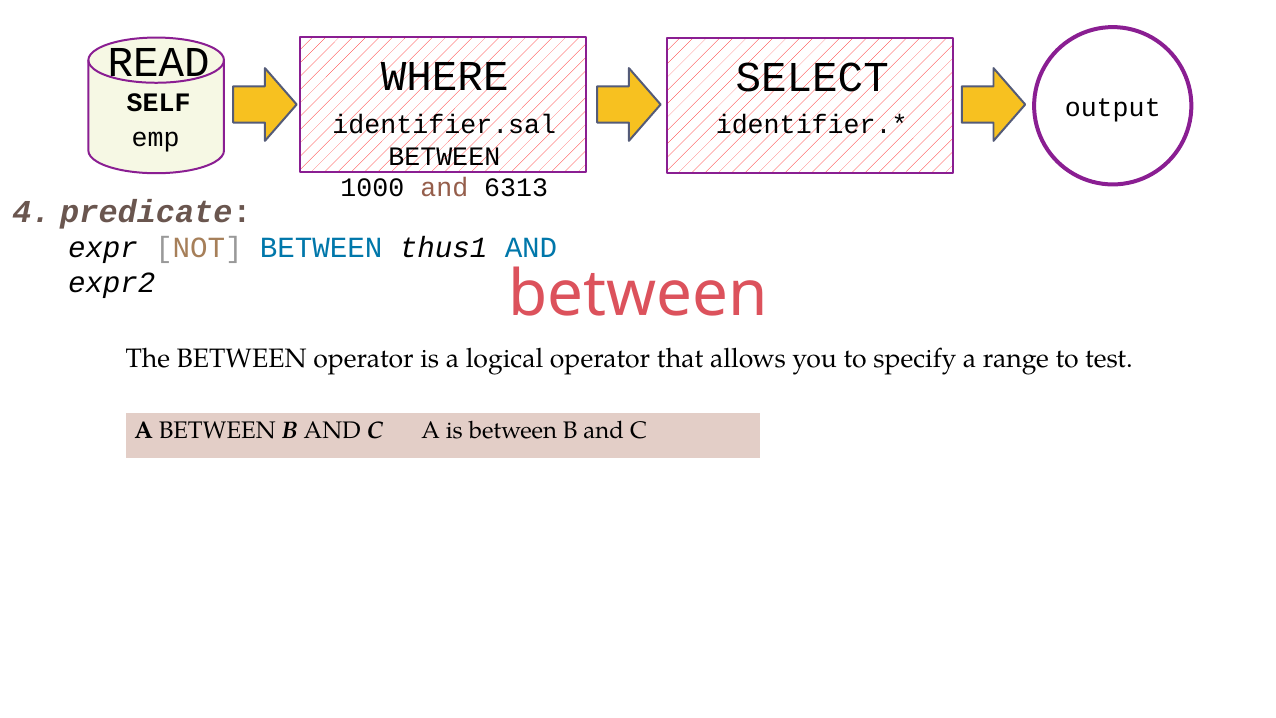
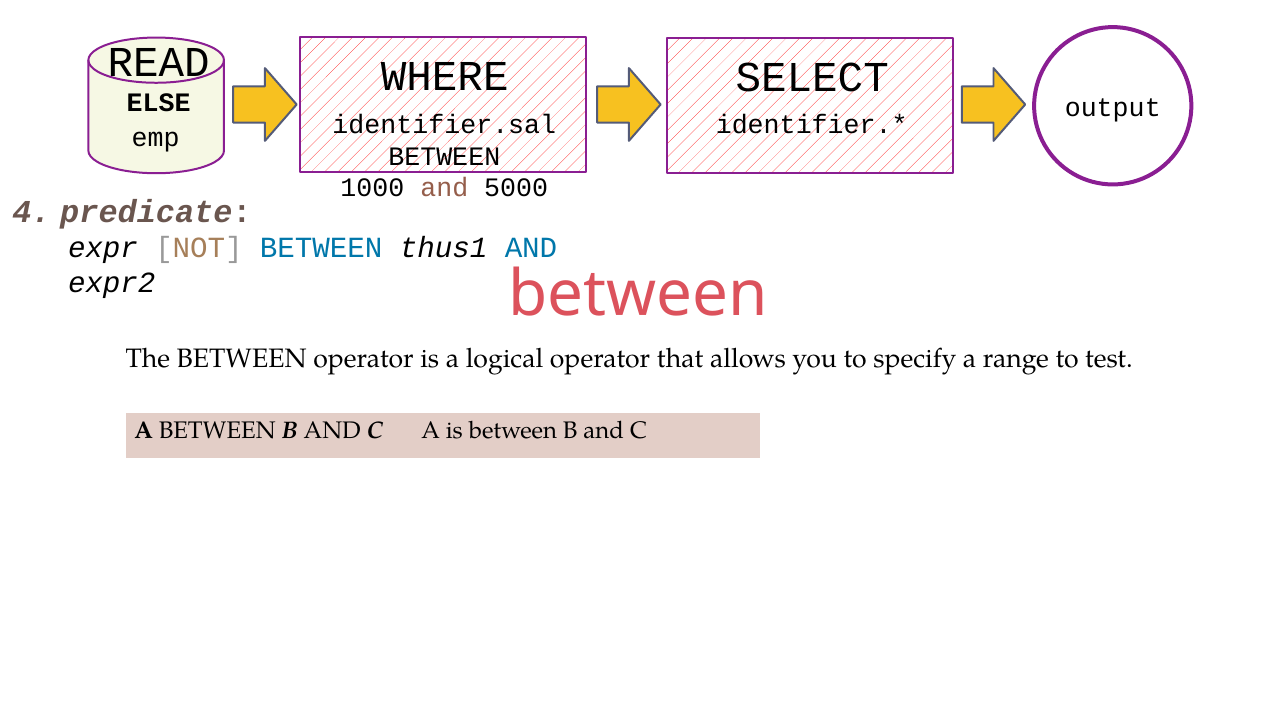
SELF: SELF -> ELSE (159, 103)
6313: 6313 -> 5000 (516, 188)
